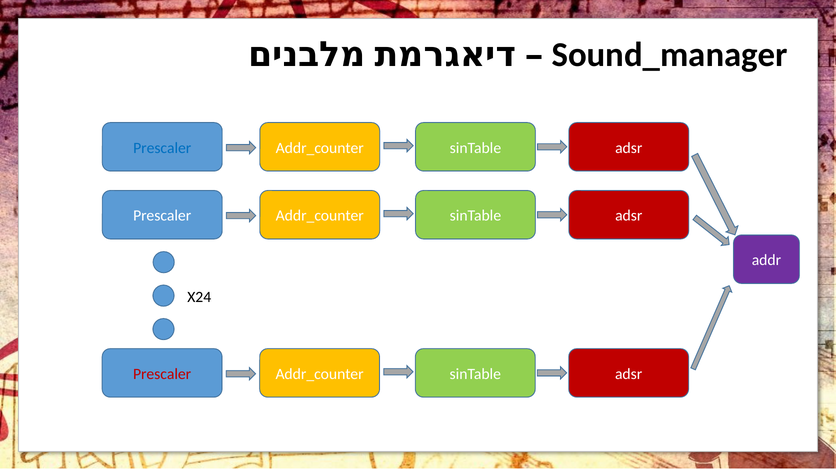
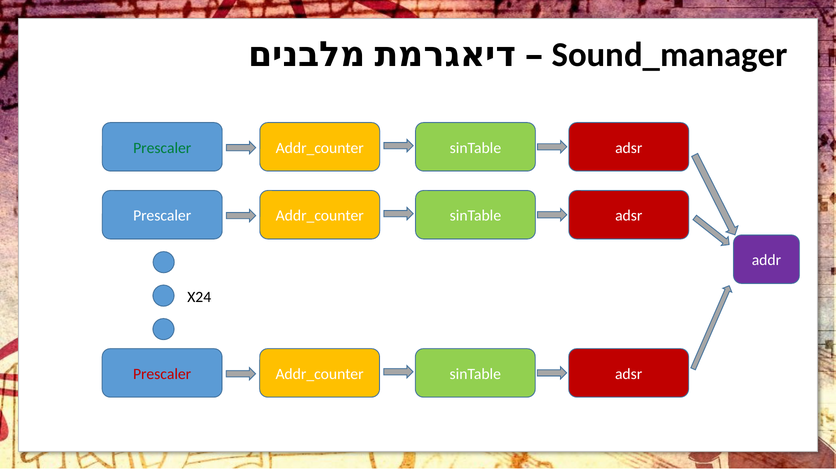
Prescaler colour: blue -> green (162, 148)
